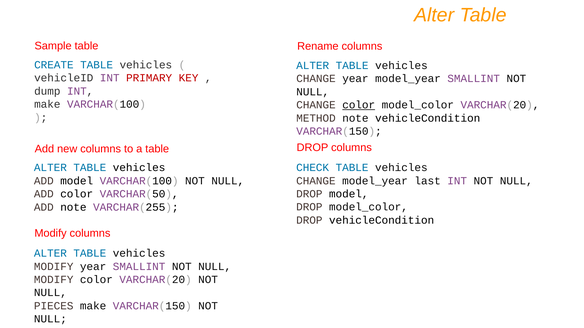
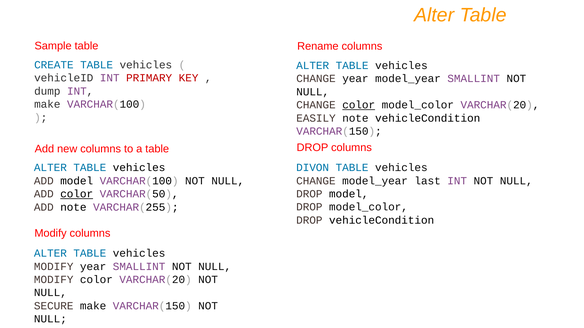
METHOD: METHOD -> EASILY (316, 118)
CHECK: CHECK -> DIVON (313, 168)
color underline: none -> present (77, 194)
PIECES: PIECES -> SECURE (54, 306)
